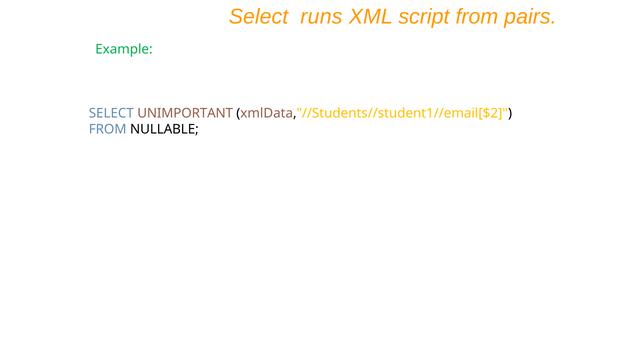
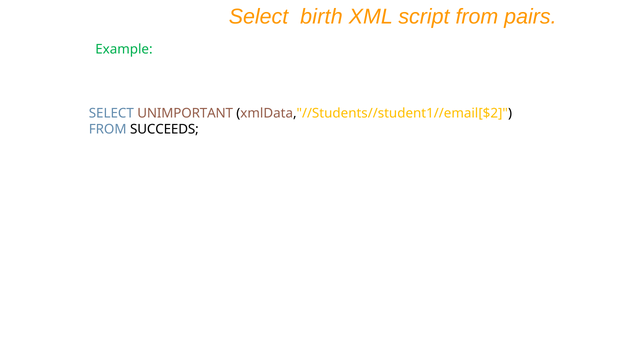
runs: runs -> birth (321, 17)
NULLABLE: NULLABLE -> SUCCEEDS (164, 129)
